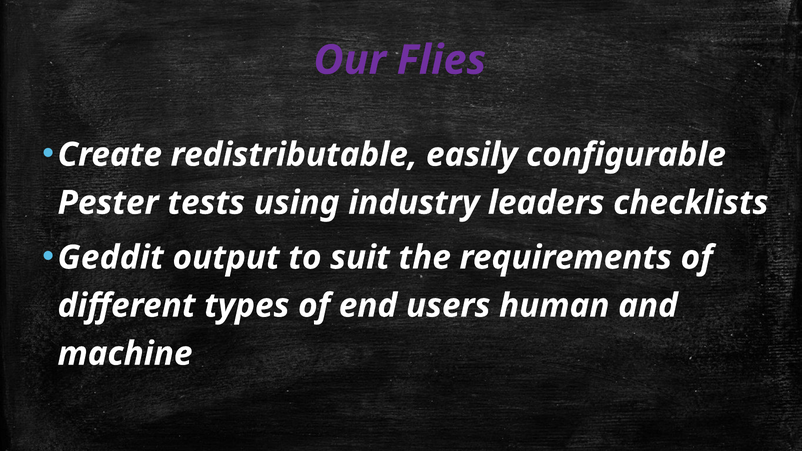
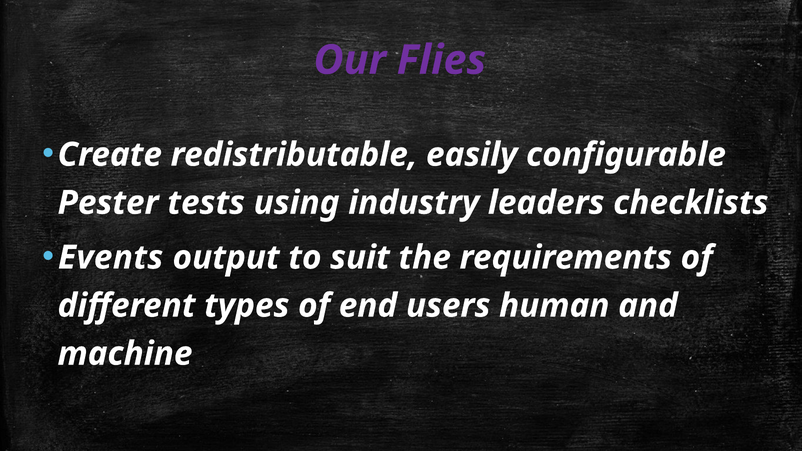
Geddit: Geddit -> Events (111, 258)
